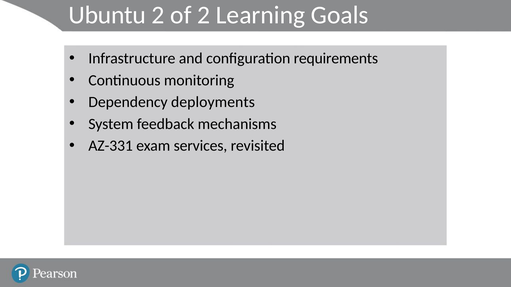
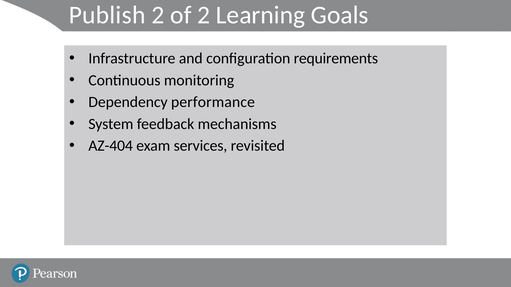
Ubuntu: Ubuntu -> Publish (107, 15)
deployments: deployments -> performance (213, 102)
AZ-331: AZ-331 -> AZ-404 (111, 146)
